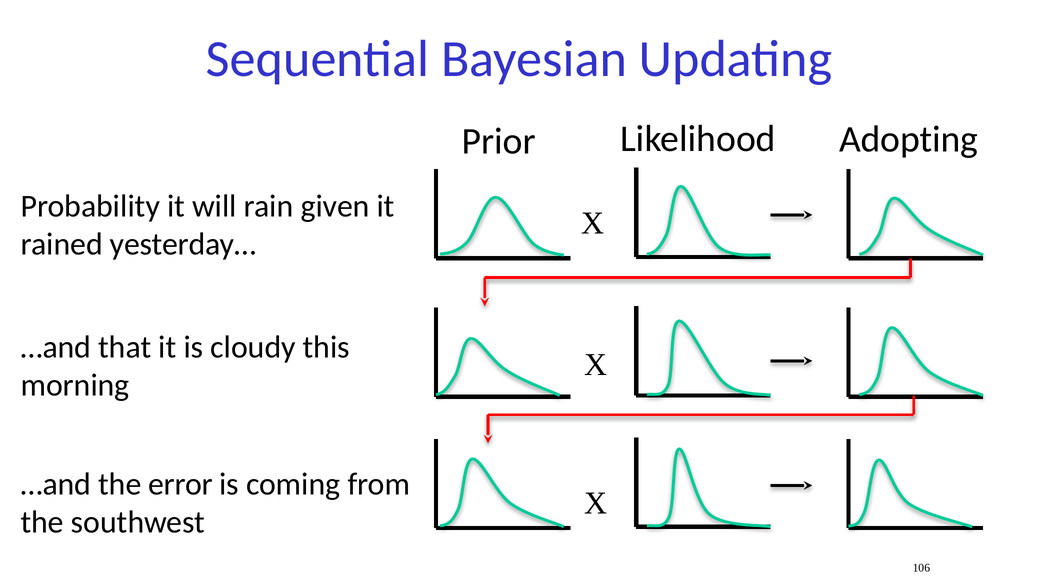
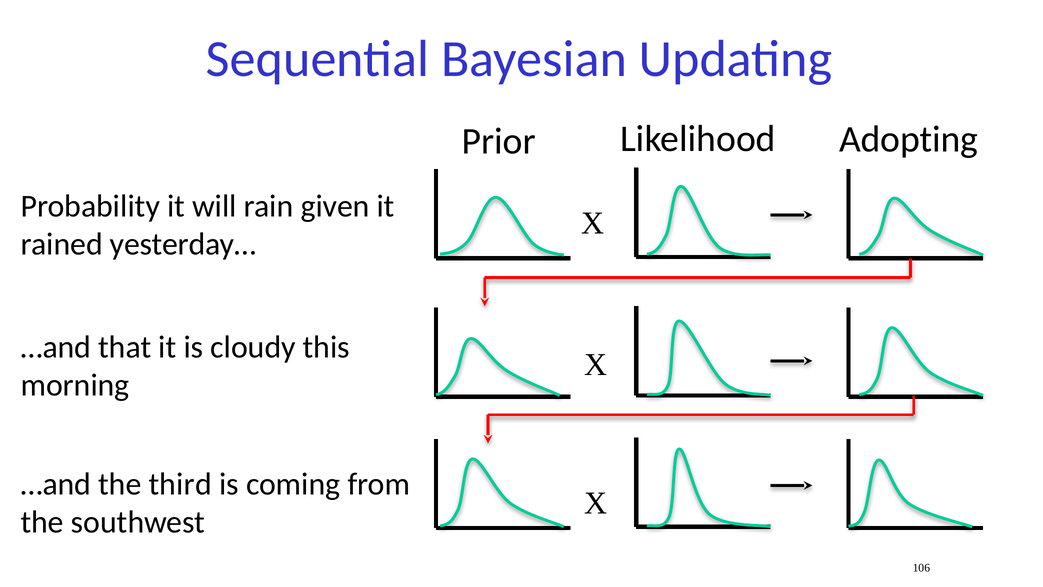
error: error -> third (180, 484)
